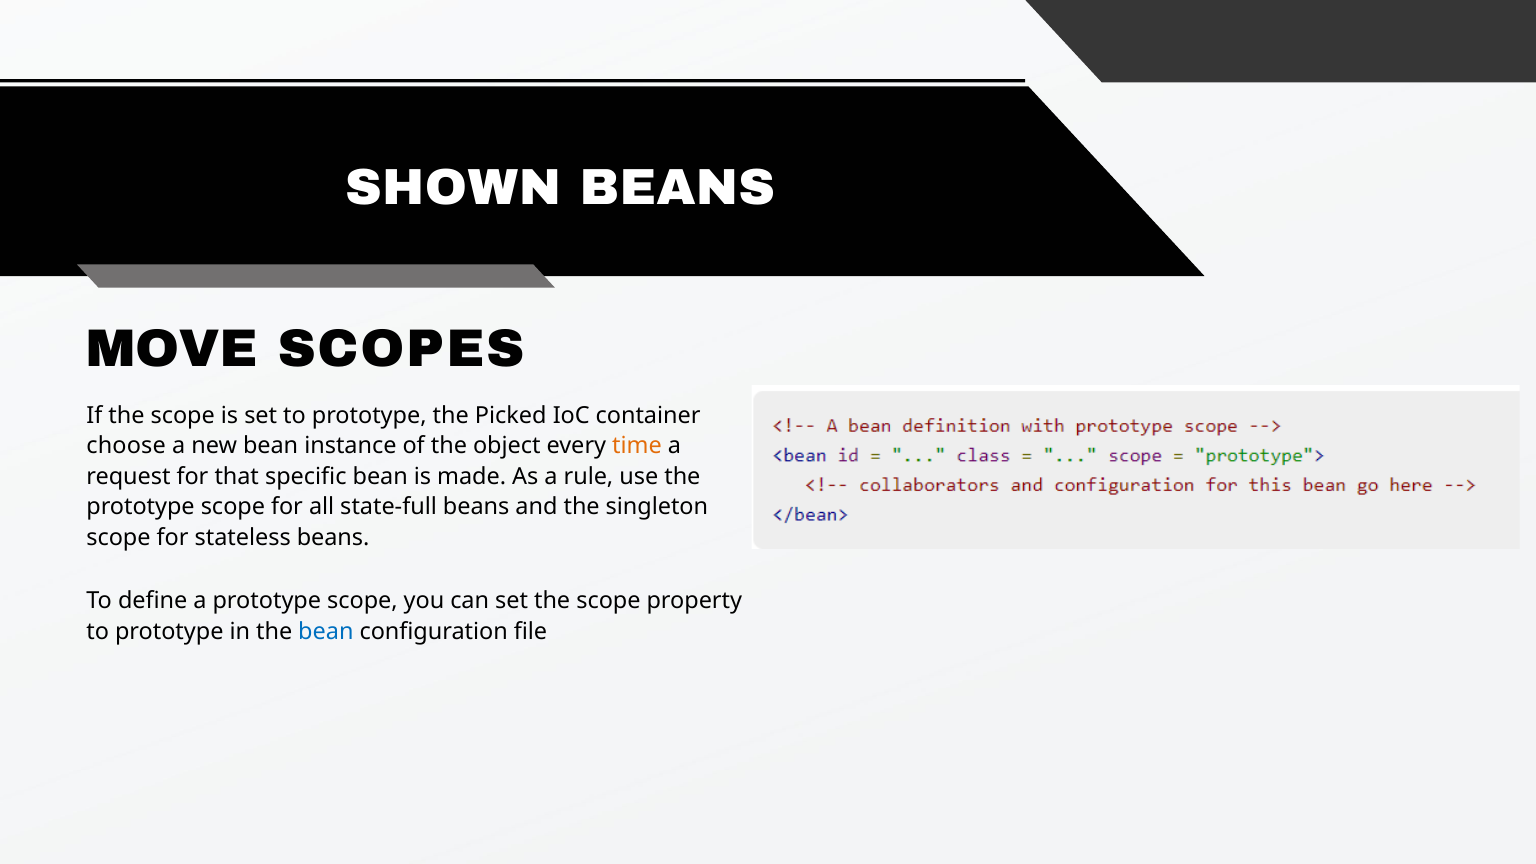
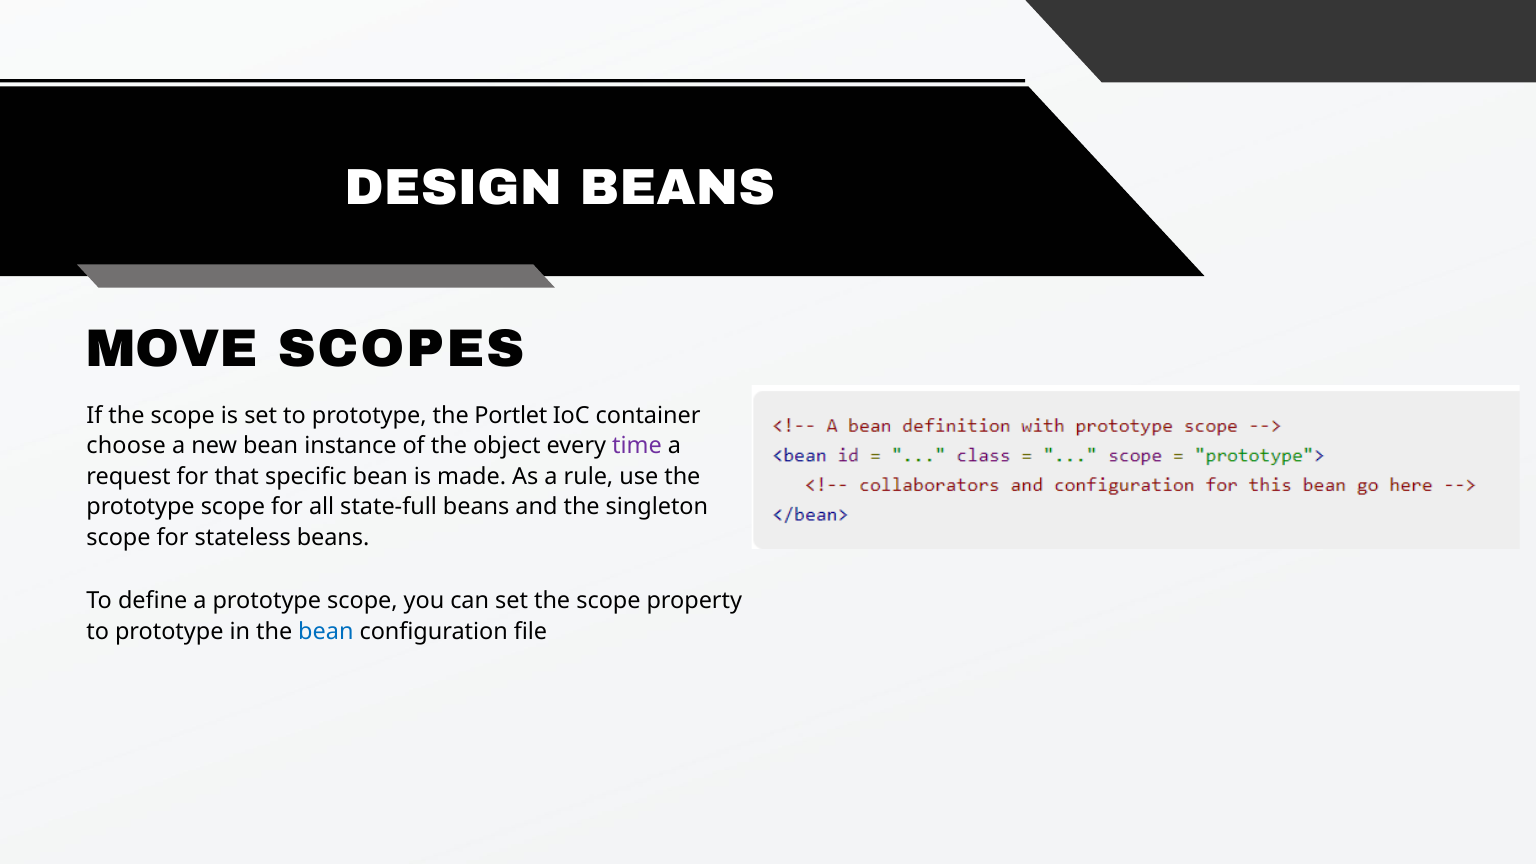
SHOWN: SHOWN -> DESIGN (453, 188)
Picked: Picked -> Portlet (511, 415)
time colour: orange -> purple (637, 446)
